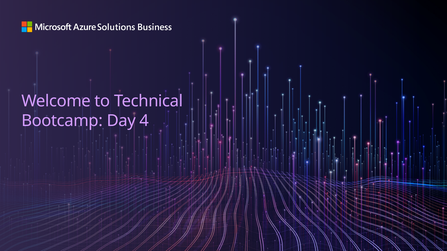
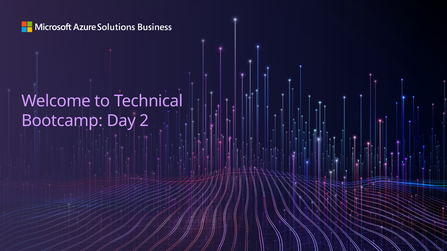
4: 4 -> 2 (144, 121)
